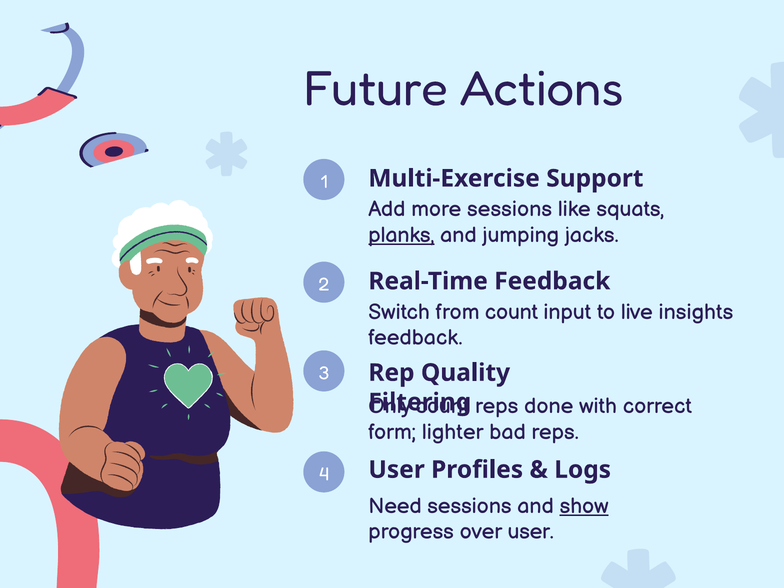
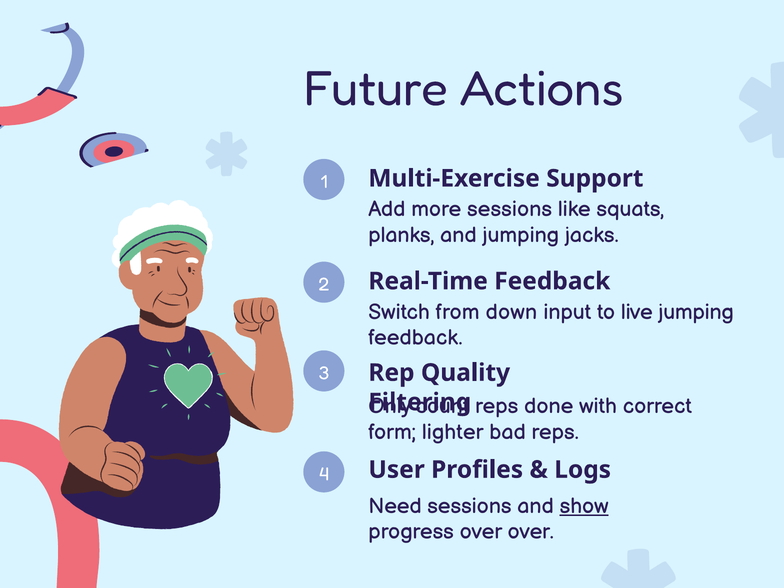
planks underline: present -> none (401, 235)
from count: count -> down (511, 312)
live insights: insights -> jumping (696, 312)
over user: user -> over (531, 532)
